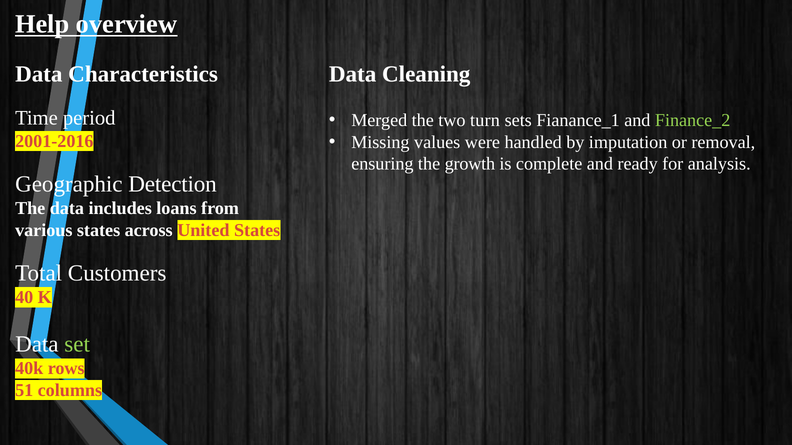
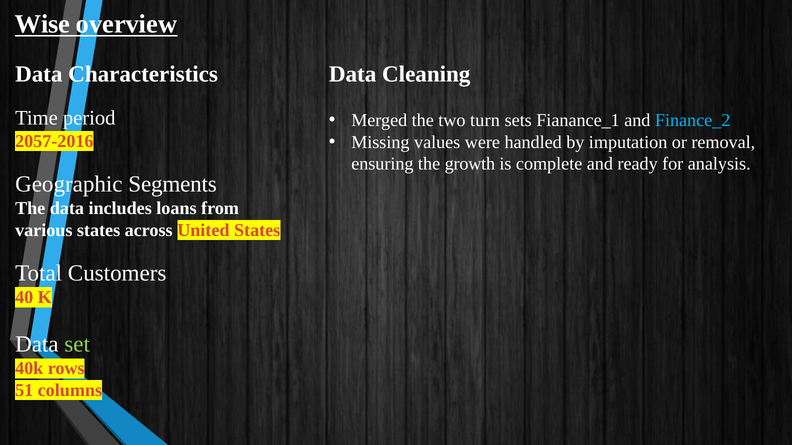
Help: Help -> Wise (42, 24)
Finance_2 colour: light green -> light blue (693, 120)
2001-2016: 2001-2016 -> 2057-2016 (54, 141)
Detection: Detection -> Segments (173, 184)
